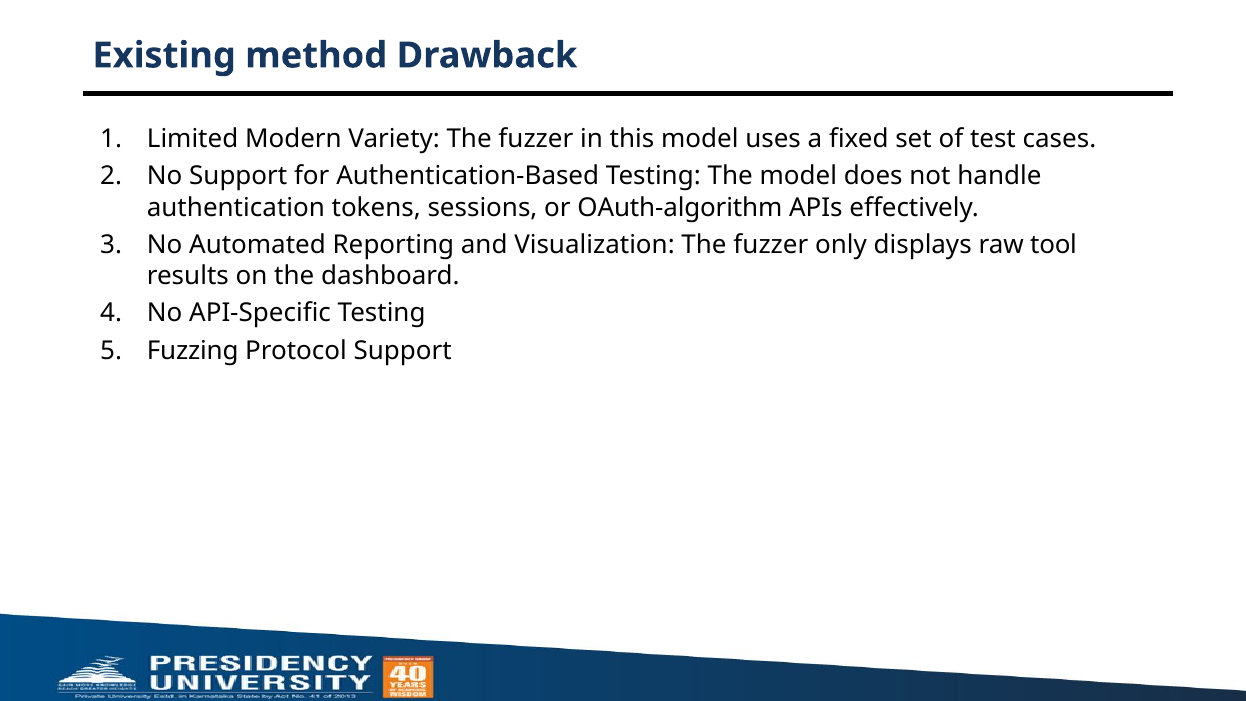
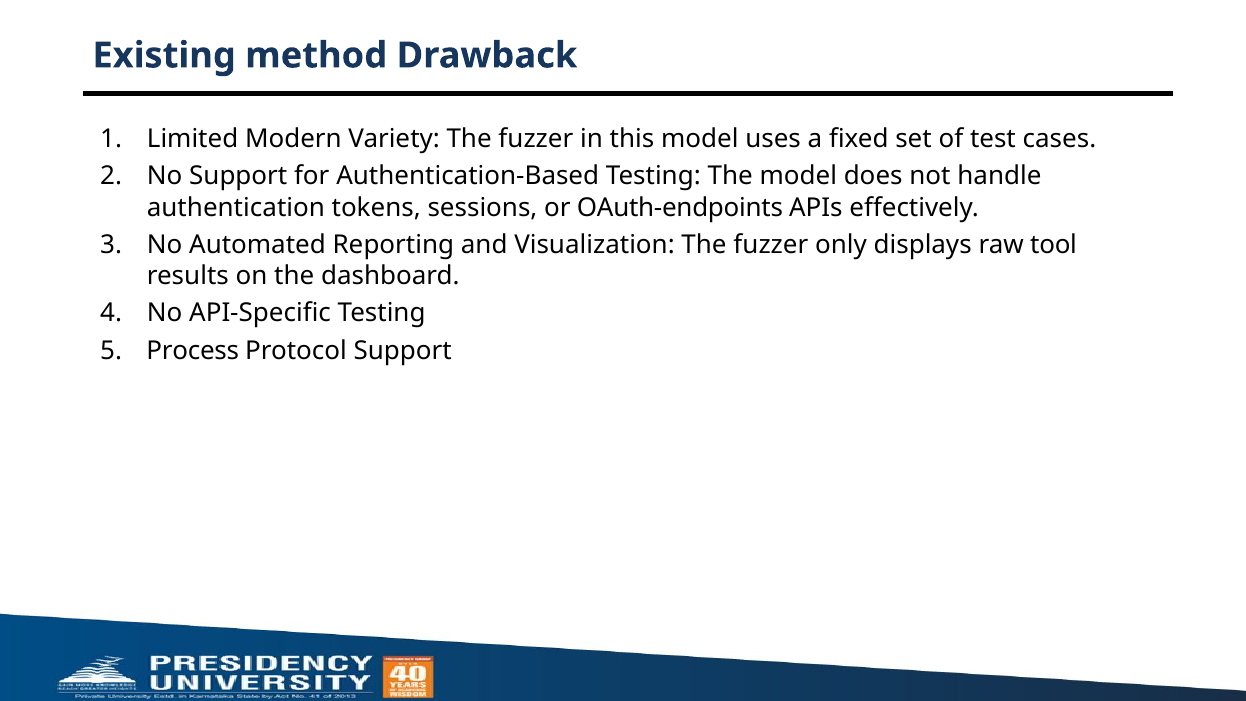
OAuth-algorithm: OAuth-algorithm -> OAuth-endpoints (680, 207)
Fuzzing: Fuzzing -> Process (193, 351)
